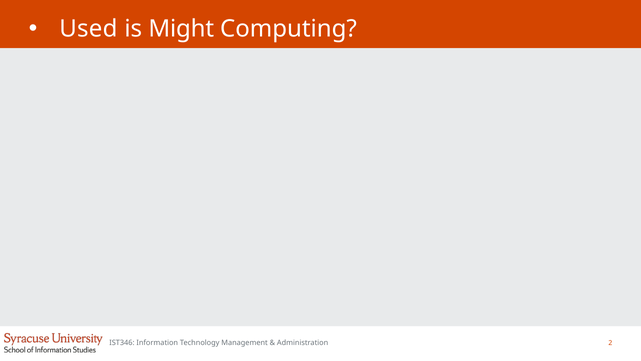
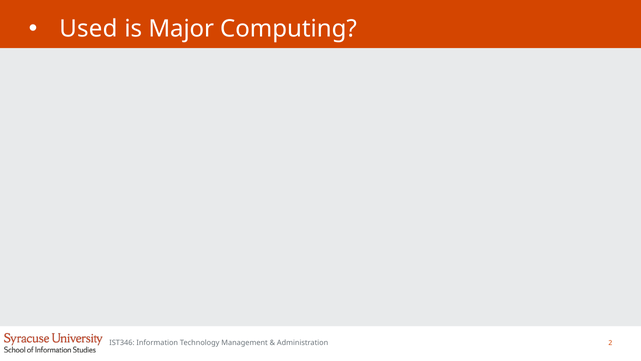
Might: Might -> Major (181, 29)
